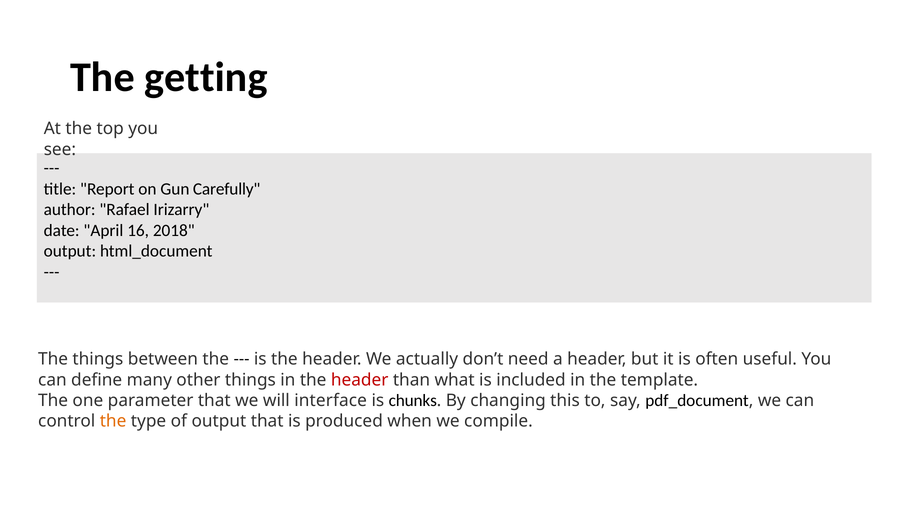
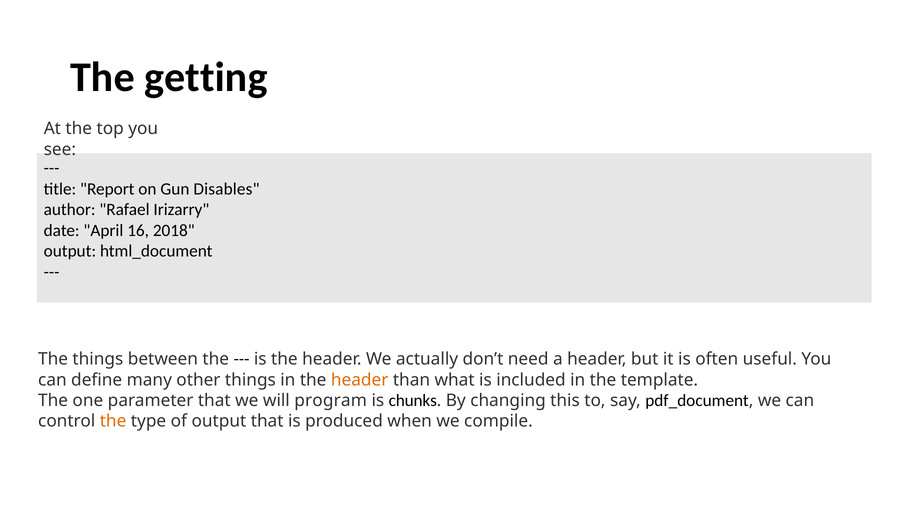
Carefully: Carefully -> Disables (226, 189)
header colour: red -> orange (360, 379)
interface: interface -> program (331, 400)
